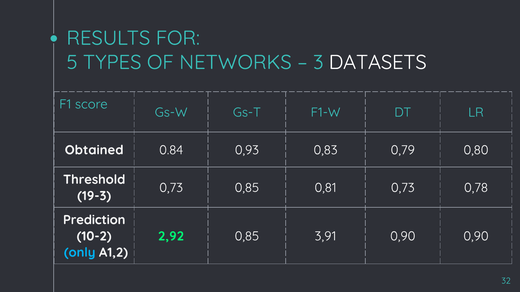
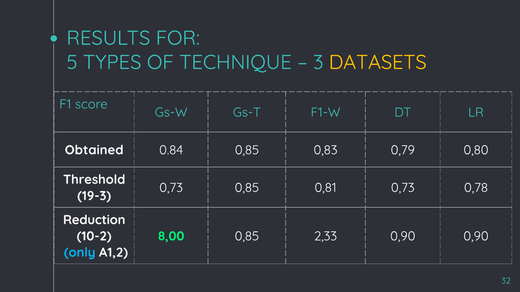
NETWORKS: NETWORKS -> TECHNIQUE (236, 62)
DATASETS colour: white -> yellow (378, 62)
0.84 0,93: 0,93 -> 0,85 (247, 150)
Prediction: Prediction -> Reduction (94, 220)
2,92: 2,92 -> 8,00 (171, 237)
3,91: 3,91 -> 2,33 (326, 237)
